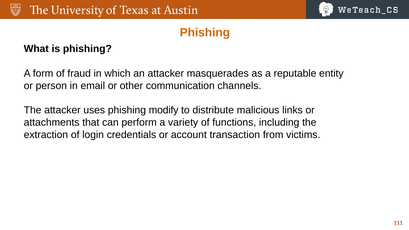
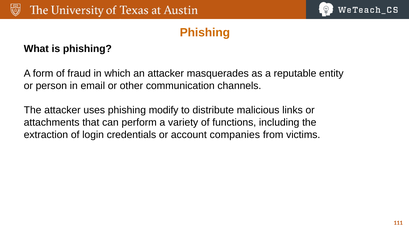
transaction: transaction -> companies (235, 135)
